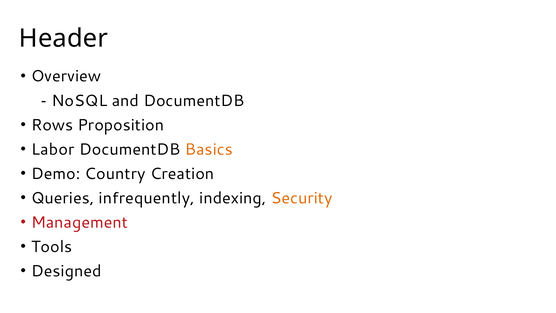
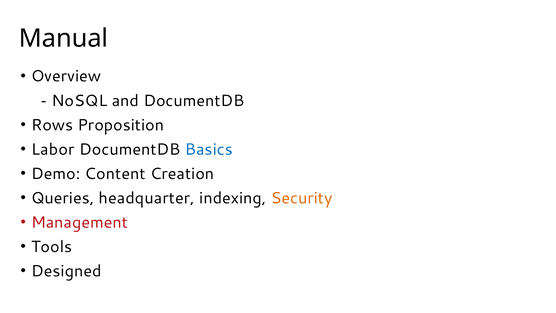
Header: Header -> Manual (64, 38)
Basics colour: orange -> blue (209, 149)
Country: Country -> Content (115, 174)
infrequently: infrequently -> headquarter (147, 198)
